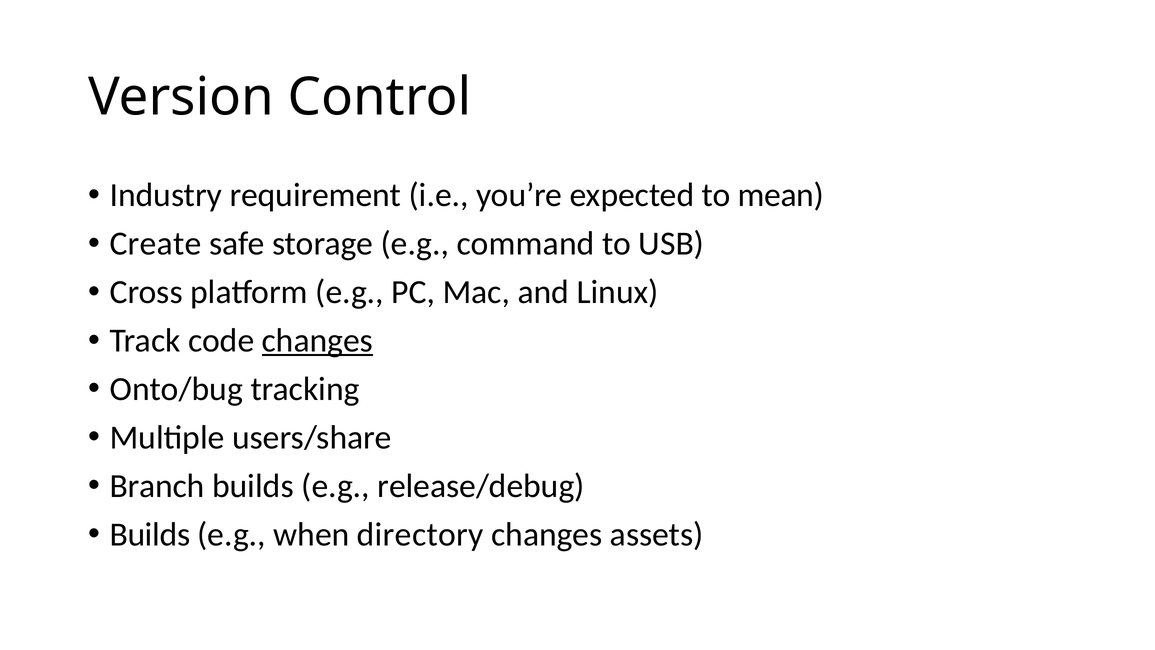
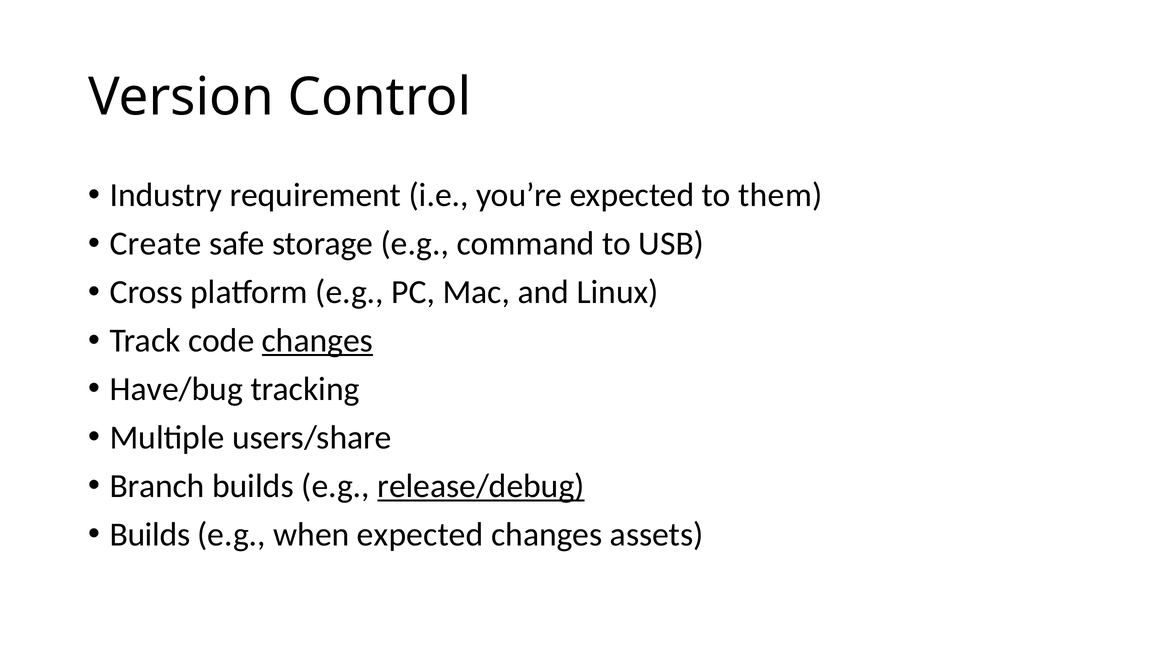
mean: mean -> them (780, 195)
Onto/bug: Onto/bug -> Have/bug (176, 389)
release/debug underline: none -> present (481, 486)
when directory: directory -> expected (420, 534)
